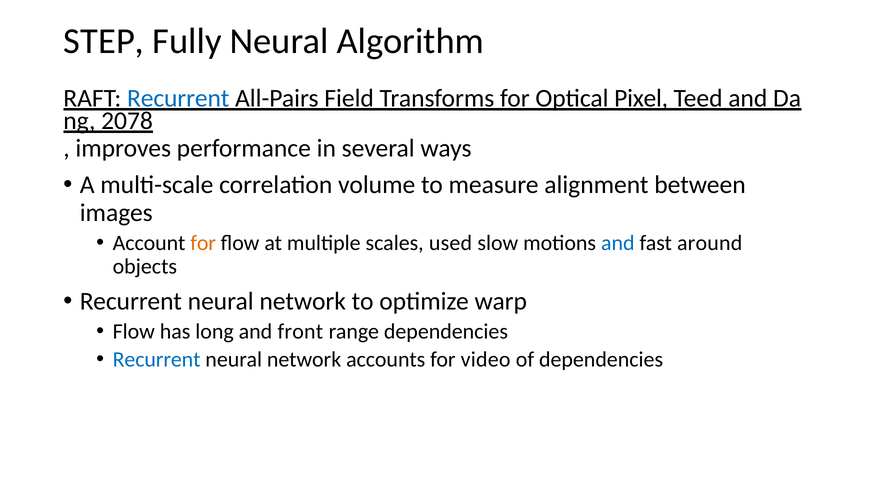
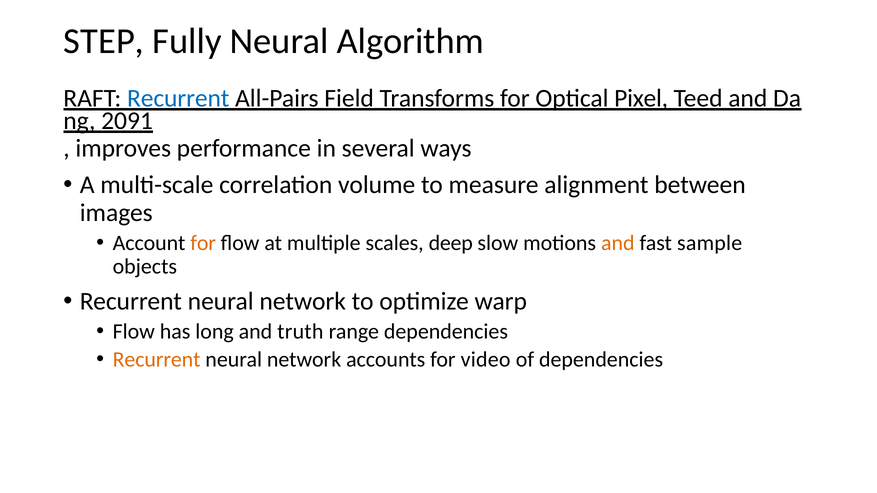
2078: 2078 -> 2091 (127, 121)
used: used -> deep (451, 243)
and colour: blue -> orange (618, 243)
around: around -> sample (710, 243)
front: front -> truth (300, 332)
Recurrent colour: blue -> orange (157, 360)
